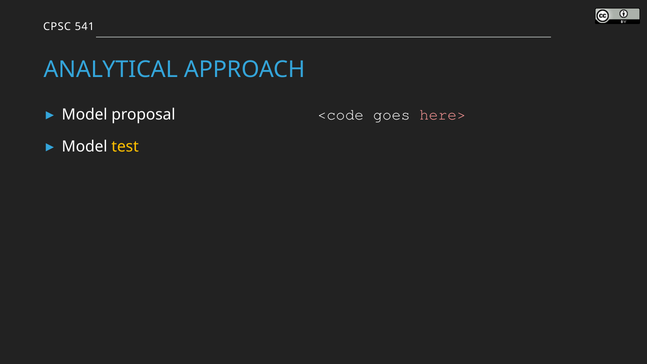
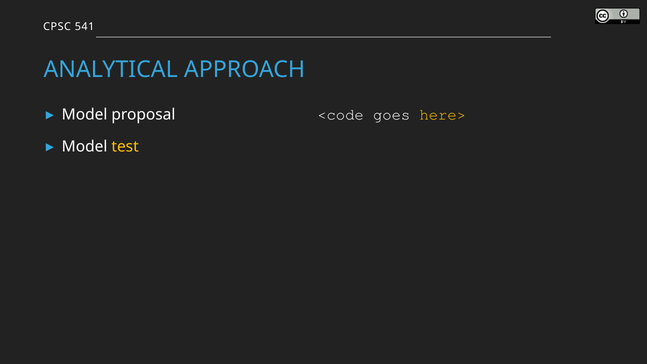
here> colour: pink -> yellow (443, 115)
